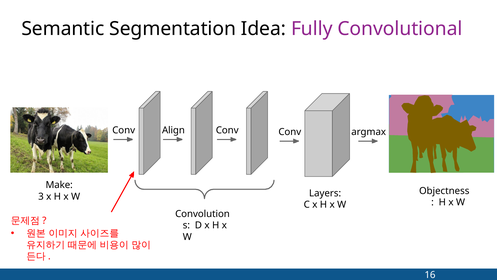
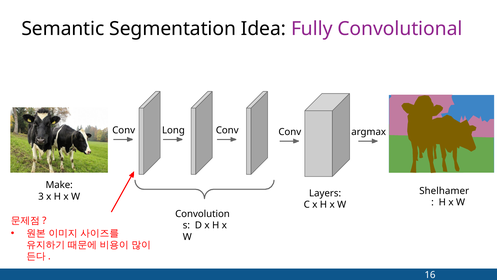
Align: Align -> Long (173, 130)
Objectness: Objectness -> Shelhamer (444, 191)
